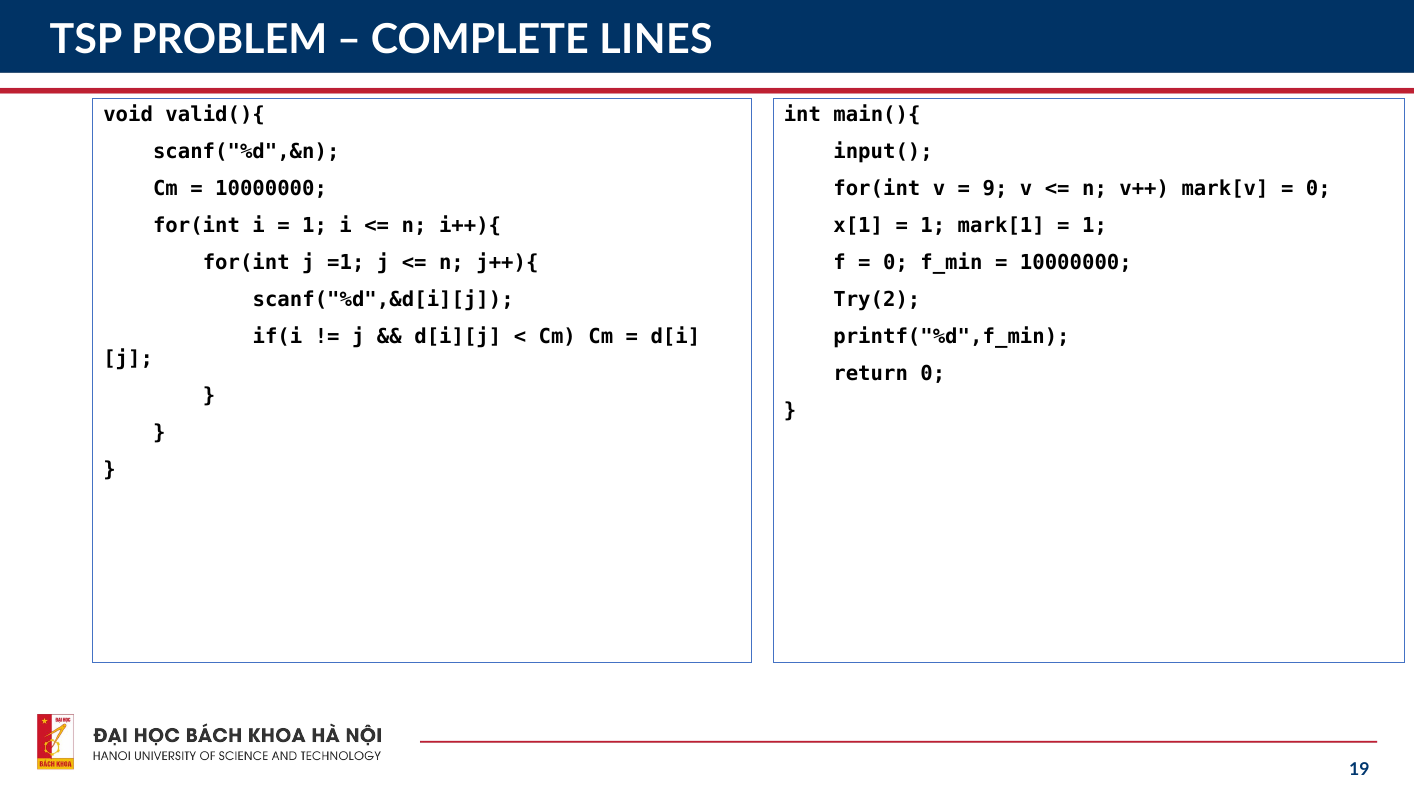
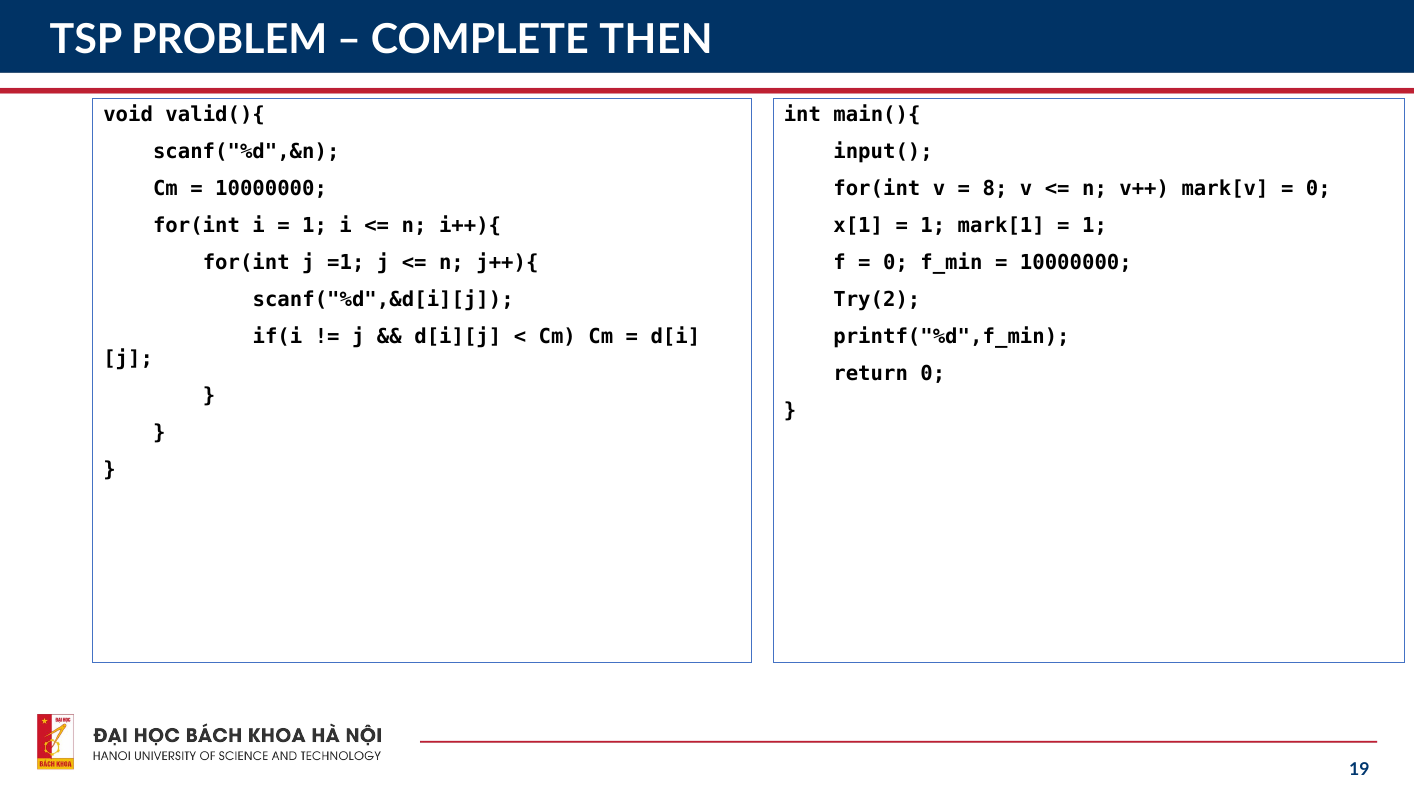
LINES: LINES -> THEN (656, 40)
9: 9 -> 8 (995, 189)
